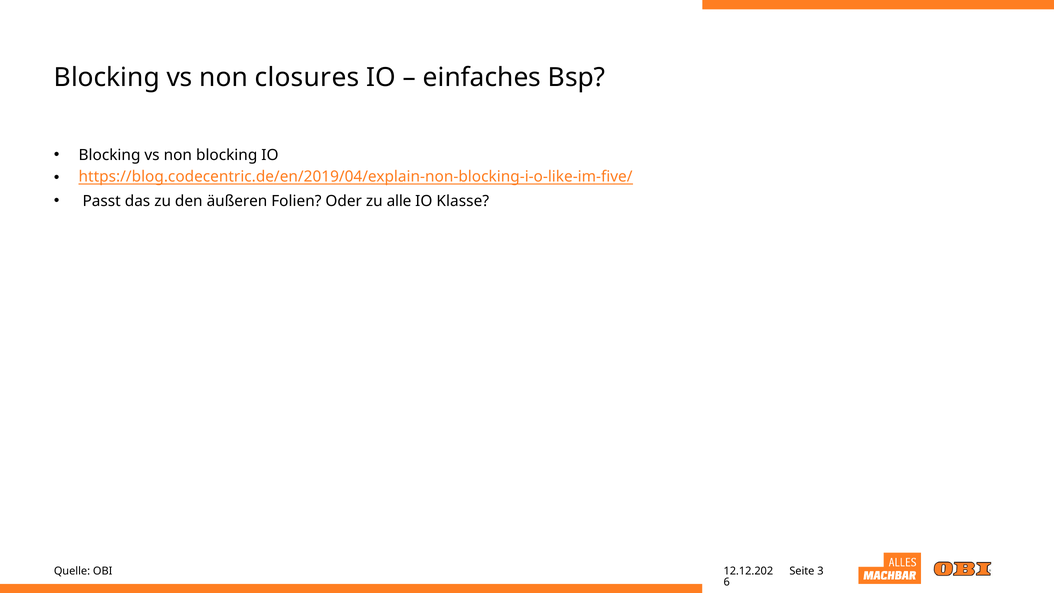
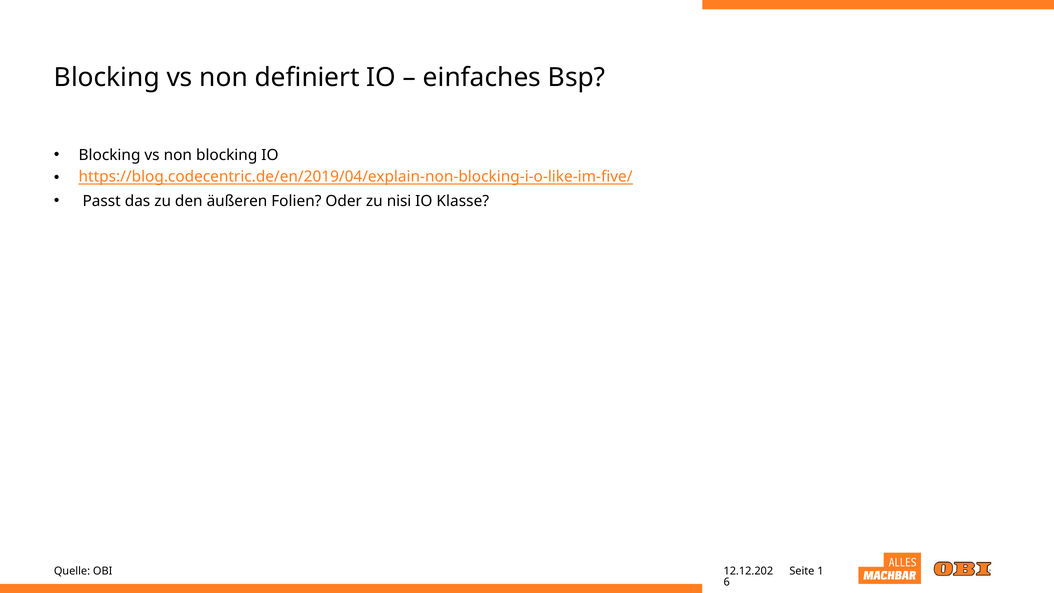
closures: closures -> definiert (307, 77)
alle: alle -> nisi (399, 201)
3: 3 -> 1 (820, 571)
